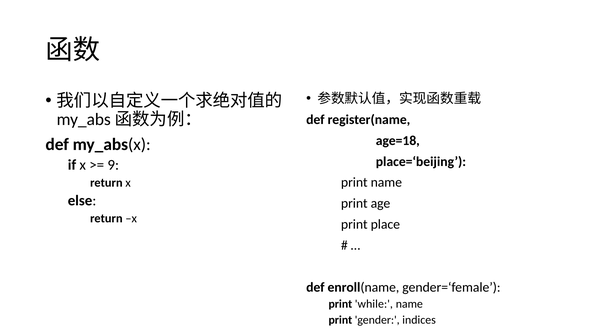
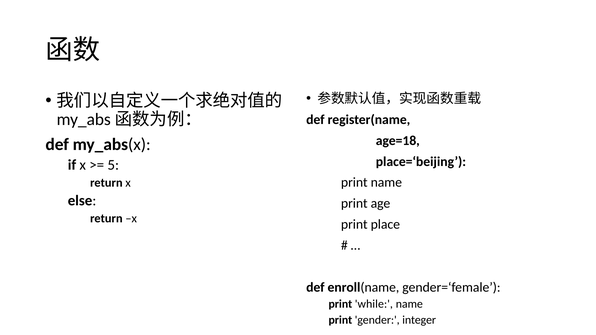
9: 9 -> 5 (113, 165)
indices: indices -> integer (419, 320)
